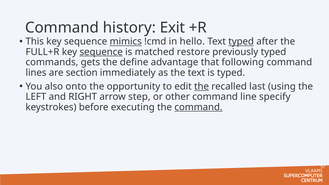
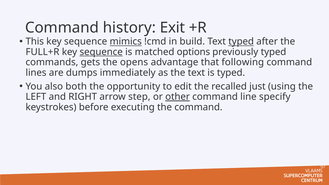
hello: hello -> build (192, 42)
restore: restore -> options (193, 52)
define: define -> opens (134, 62)
section: section -> dumps (82, 73)
onto: onto -> both (76, 86)
the underline: present -> none (202, 86)
last: last -> just (257, 86)
other underline: none -> present (178, 97)
command underline: present -> none (198, 107)
